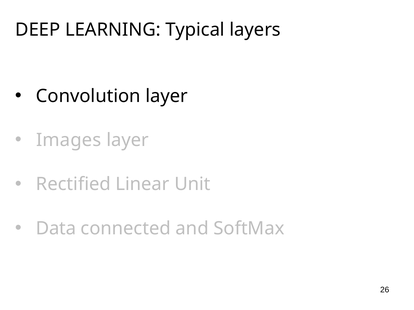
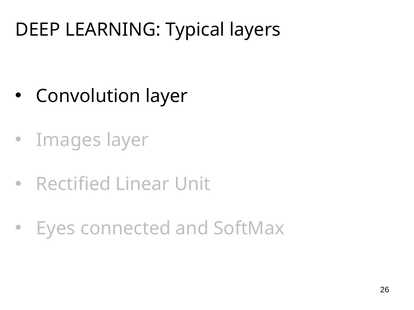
Data: Data -> Eyes (56, 229)
